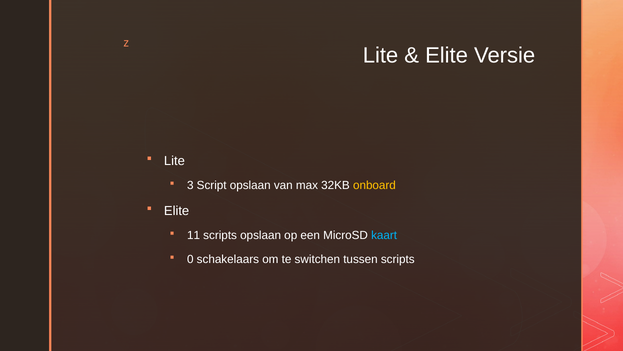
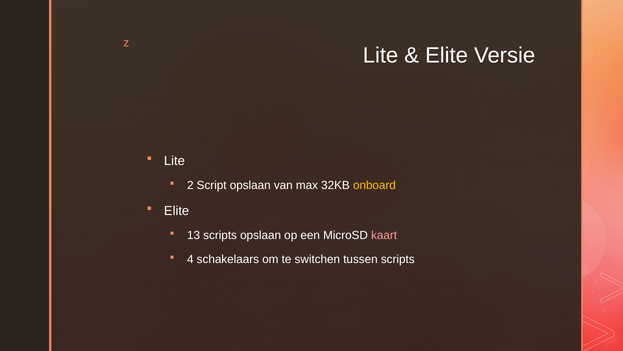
3: 3 -> 2 (190, 185)
11: 11 -> 13 (194, 235)
kaart colour: light blue -> pink (384, 235)
0: 0 -> 4 (190, 259)
